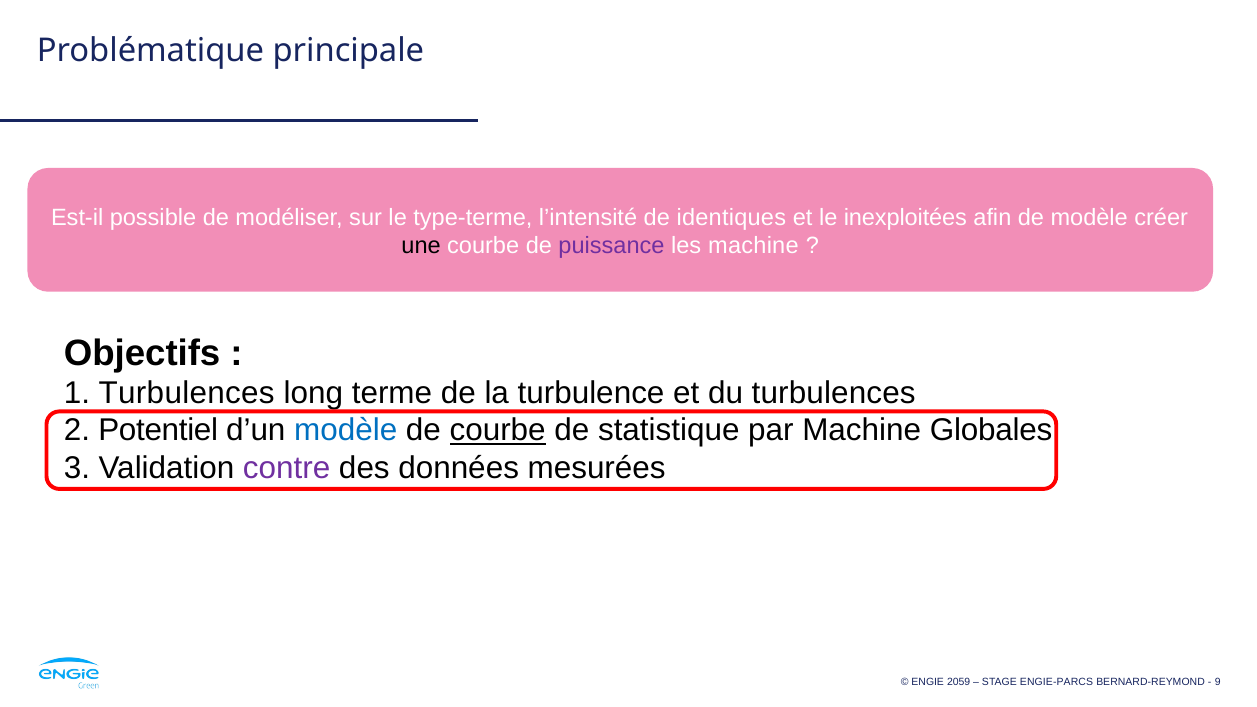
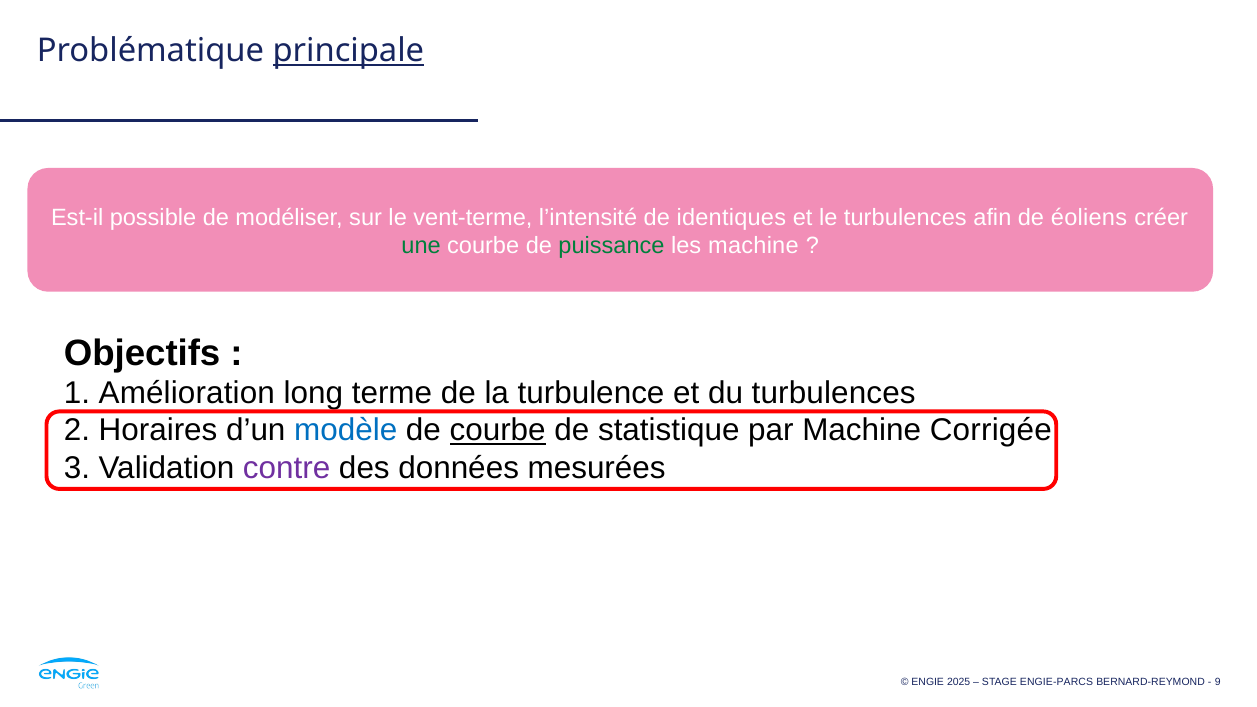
principale underline: none -> present (348, 51)
type-terme: type-terme -> vent-terme (473, 217)
le inexploitées: inexploitées -> turbulences (905, 217)
de modèle: modèle -> éoliens (1089, 217)
une colour: black -> green (421, 246)
puissance colour: purple -> green (611, 246)
1 Turbulences: Turbulences -> Amélioration (187, 393)
Potentiel: Potentiel -> Horaires (158, 430)
Globales: Globales -> Corrigée (991, 430)
2059: 2059 -> 2025 (959, 682)
